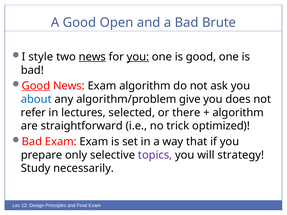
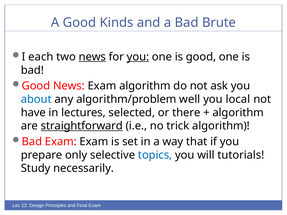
Open: Open -> Kinds (117, 23)
style: style -> each (41, 57)
Good underline: present -> none (36, 86)
give: give -> well (190, 99)
does: does -> local (238, 99)
refer: refer -> have (33, 113)
straightforward underline: none -> present (82, 126)
trick optimized: optimized -> algorithm (221, 126)
topics colour: purple -> blue (155, 155)
strategy: strategy -> tutorials (241, 155)
